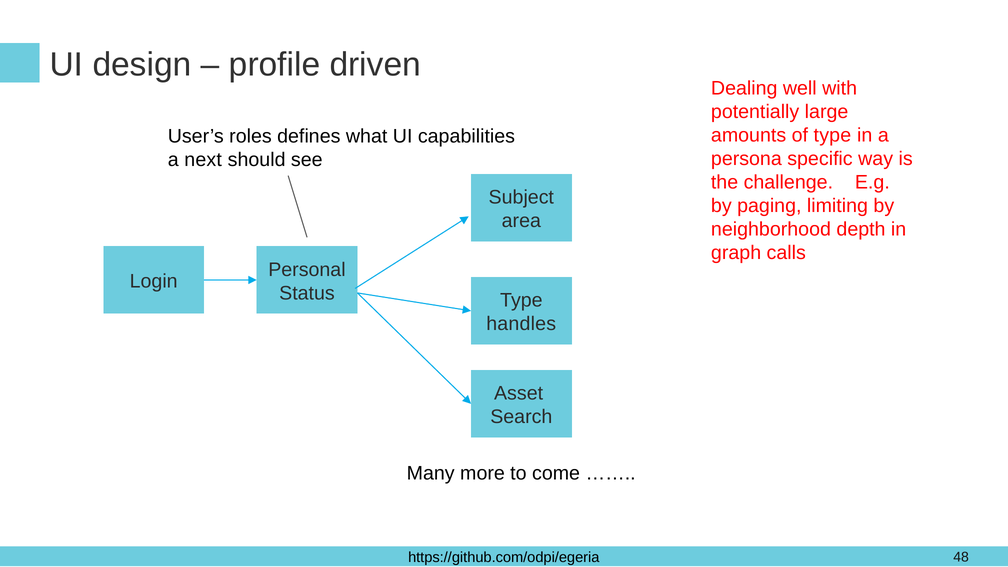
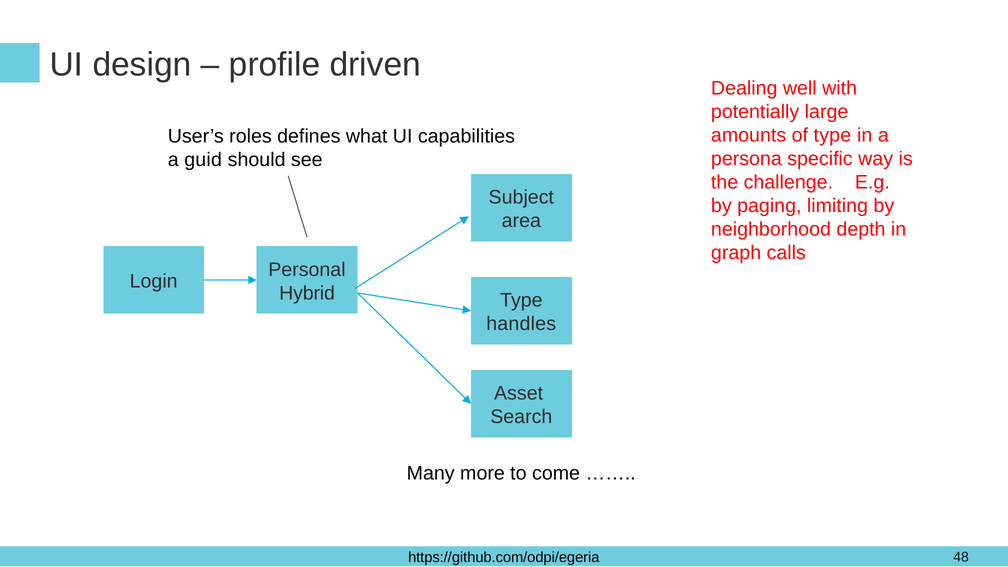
next: next -> guid (203, 160)
Status: Status -> Hybrid (307, 293)
